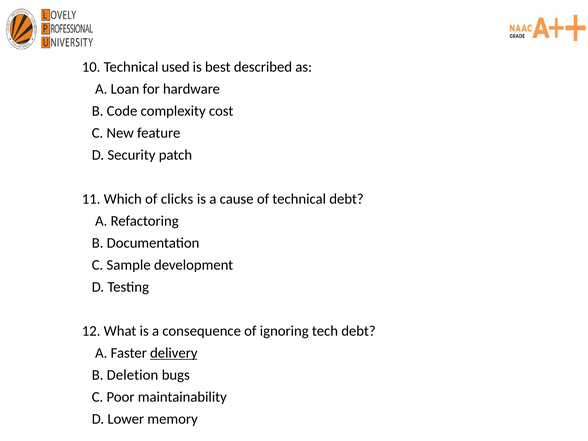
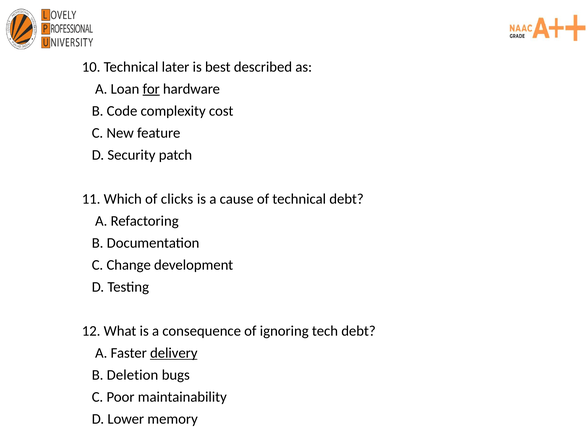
used: used -> later (176, 67)
for underline: none -> present (151, 89)
Sample: Sample -> Change (129, 265)
